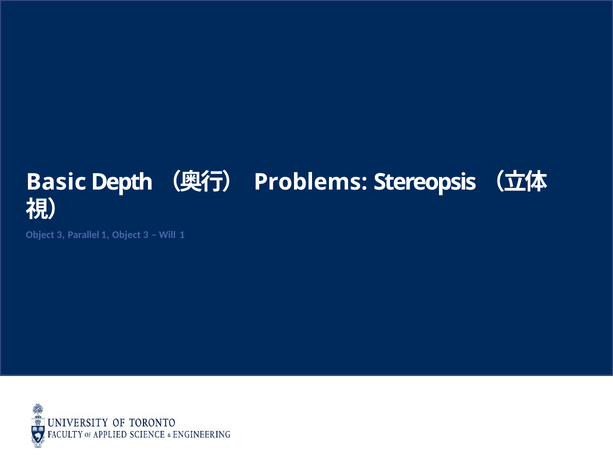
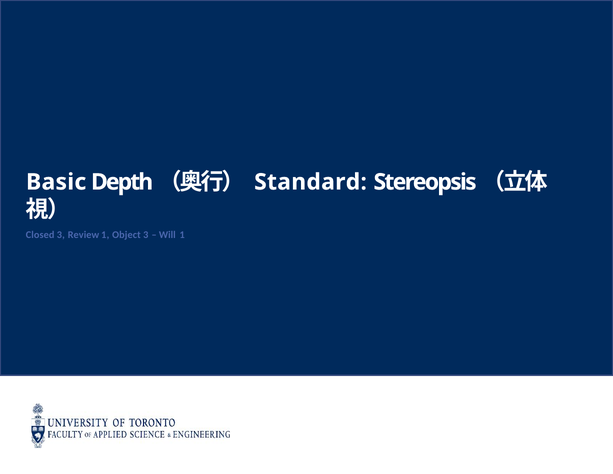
Problems: Problems -> Standard (311, 182)
Object: Object -> Closed (40, 235)
Parallel: Parallel -> Review (83, 235)
